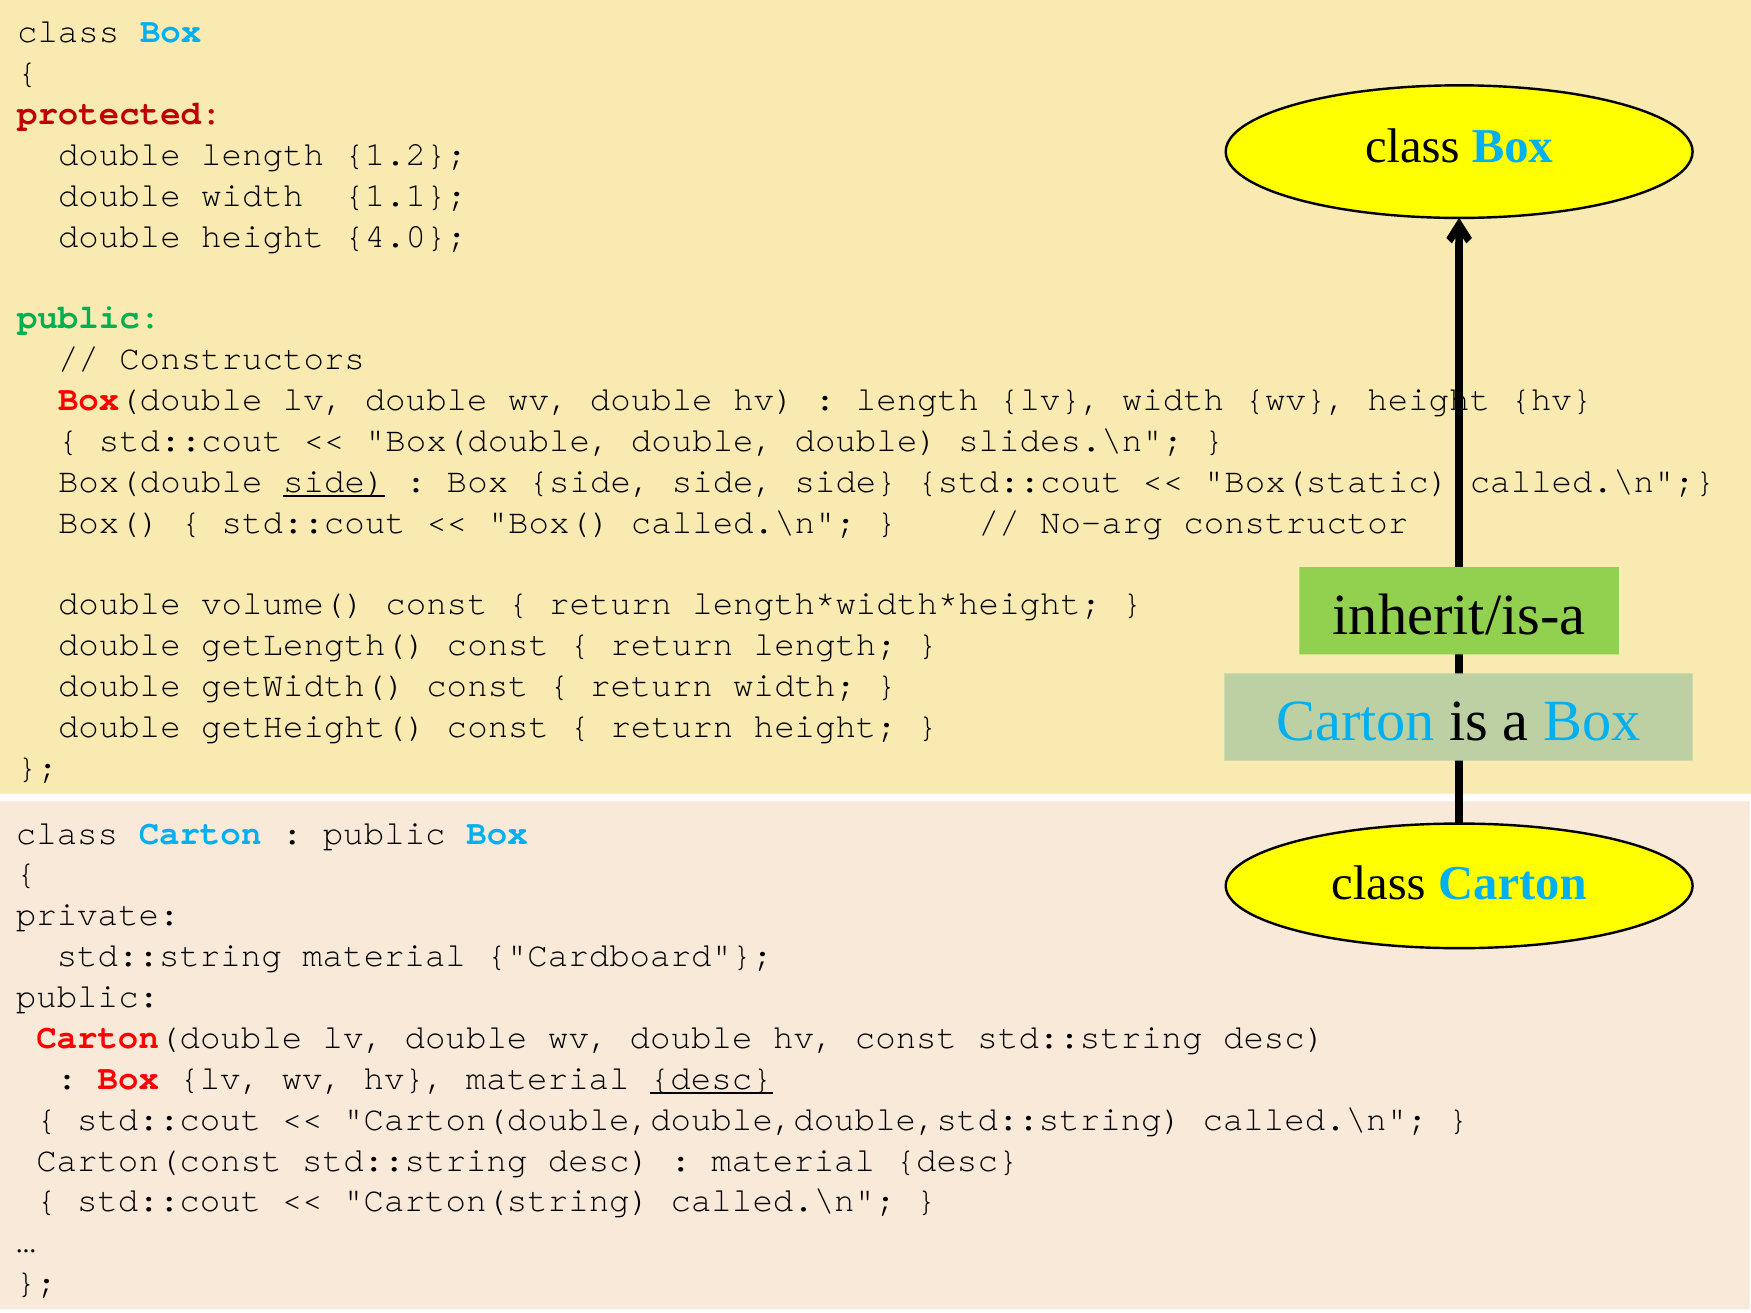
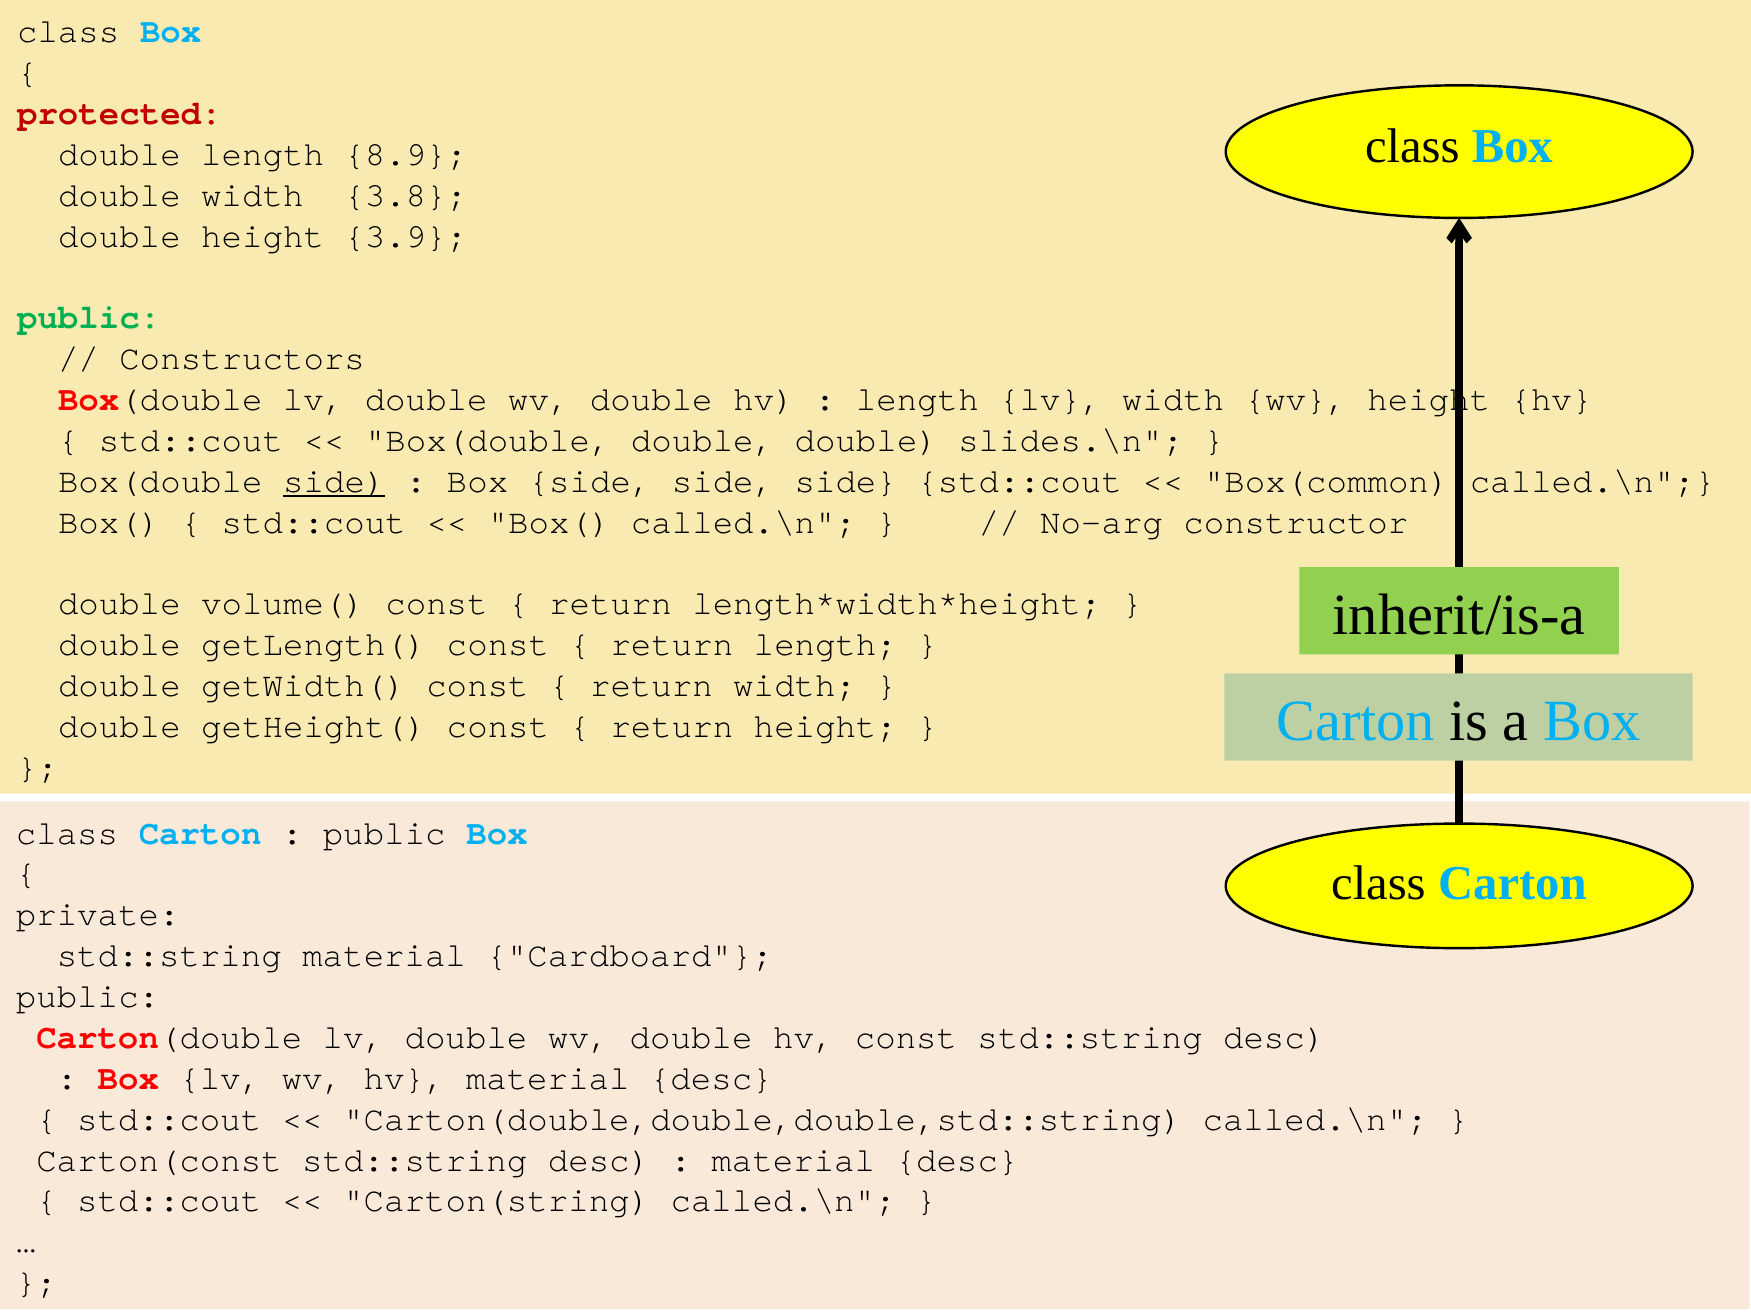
1.2: 1.2 -> 8.9 (406, 154)
1.1: 1.1 -> 3.8 (406, 195)
4.0: 4.0 -> 3.9 (406, 236)
Box(static: Box(static -> Box(common (1327, 481)
desc underline: present -> none (711, 1078)
